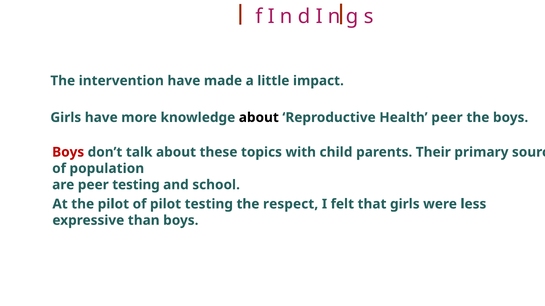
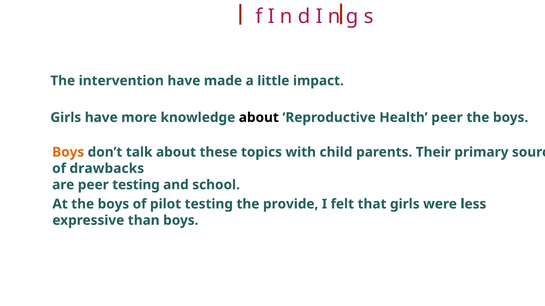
Boys colour: red -> orange (68, 152)
population: population -> drawbacks (107, 169)
At the pilot: pilot -> boys (113, 204)
respect: respect -> provide (291, 204)
